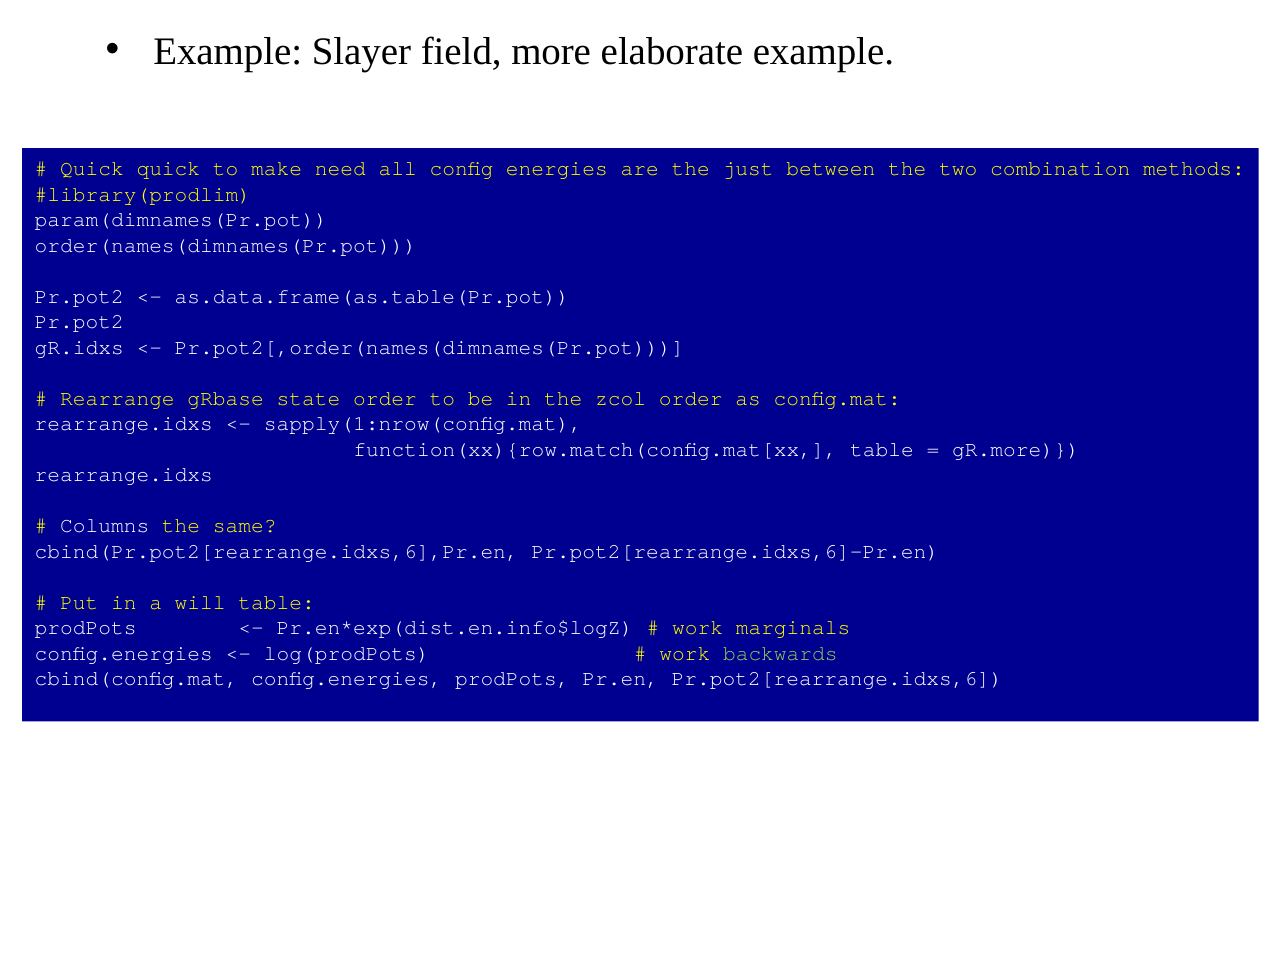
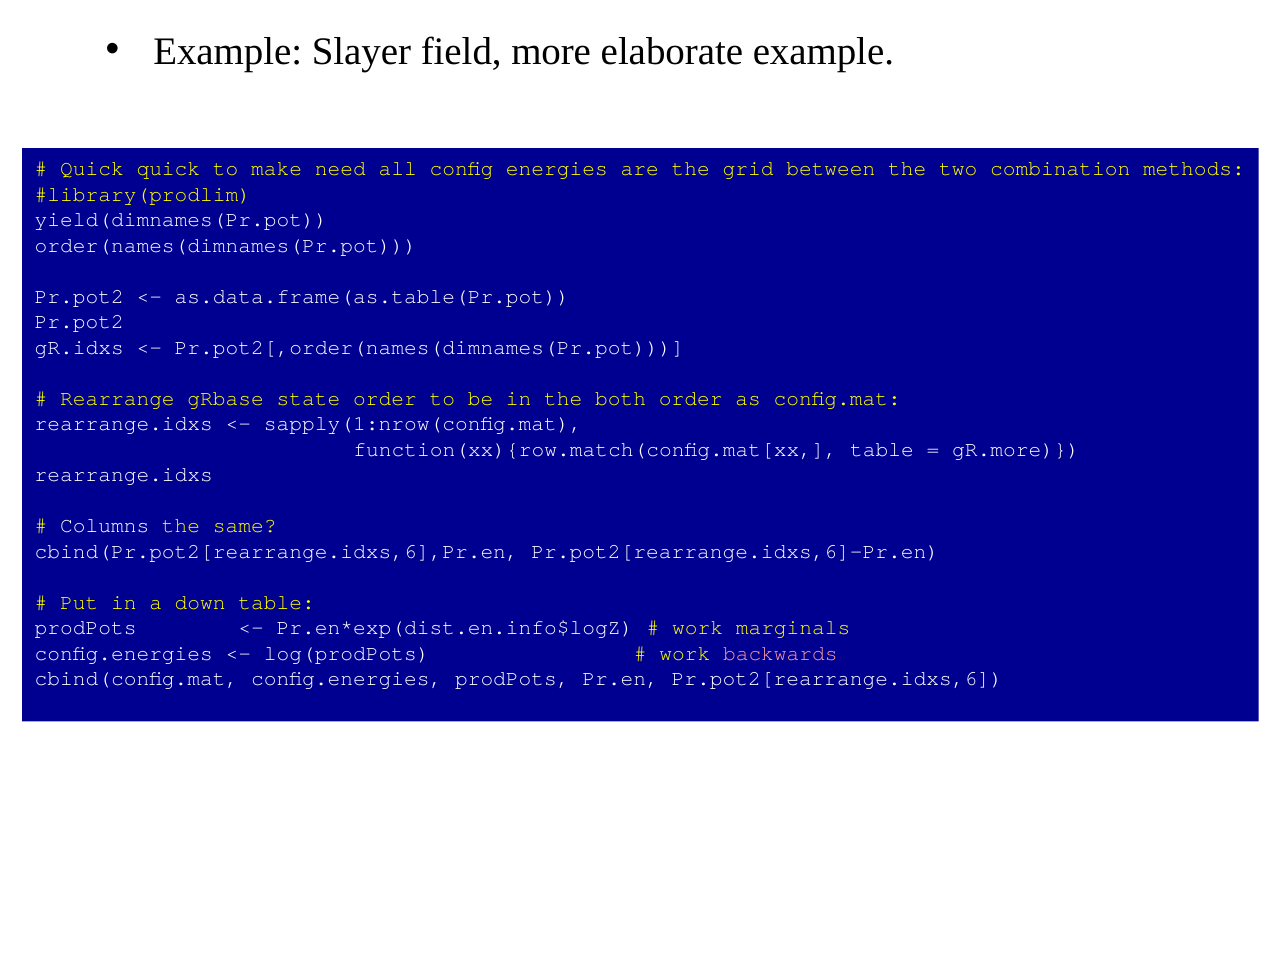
just: just -> grid (748, 169)
param(dimnames(Pr.pot: param(dimnames(Pr.pot -> yield(dimnames(Pr.pot (181, 220)
zcol: zcol -> both (621, 398)
will: will -> down (200, 602)
backwards colour: light green -> pink (780, 653)
